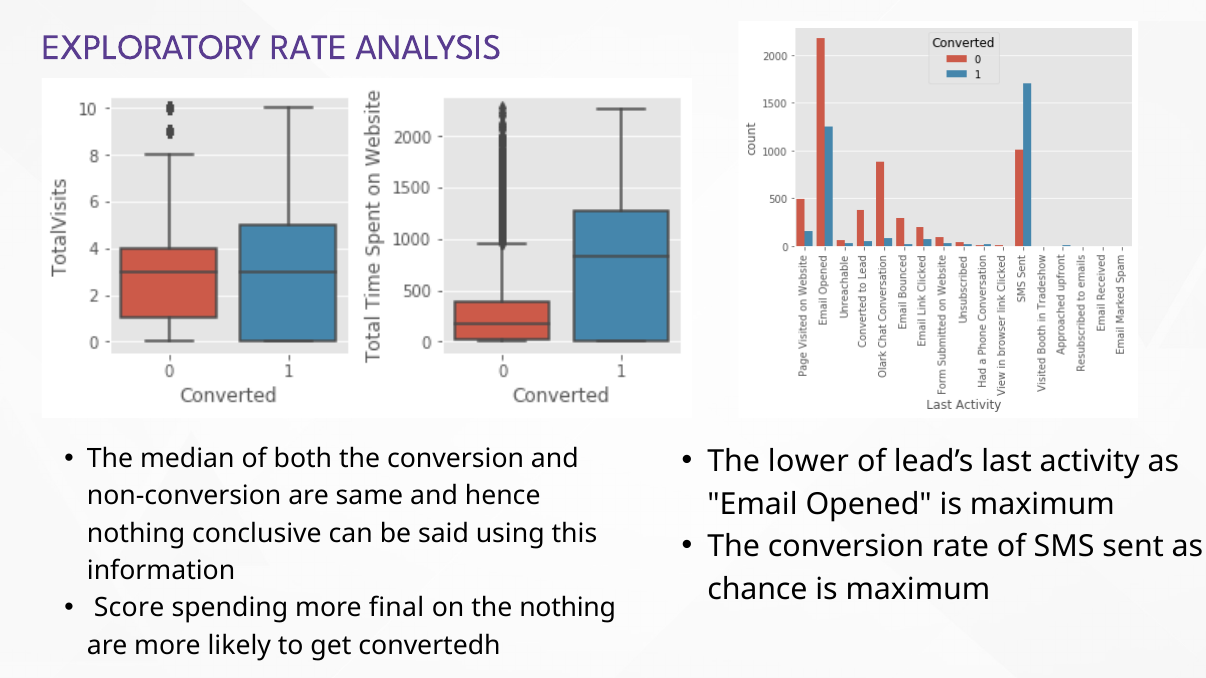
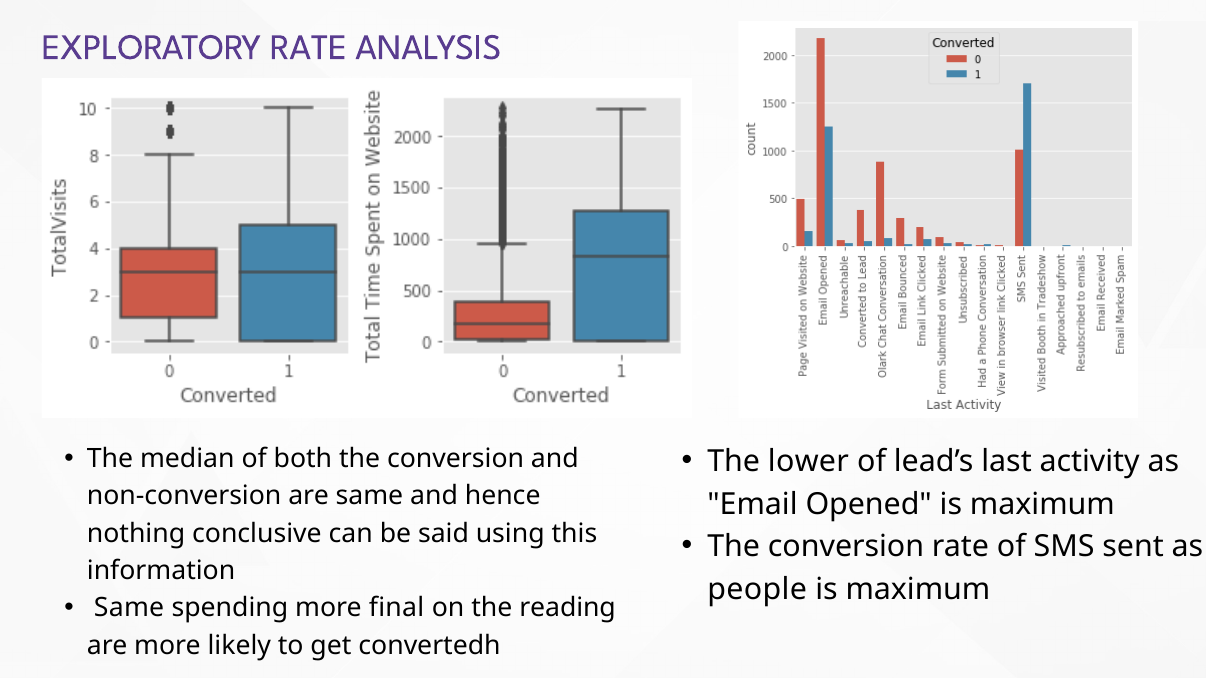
chance: chance -> people (757, 589)
Score: Score -> Same (129, 608)
the nothing: nothing -> reading (568, 608)
